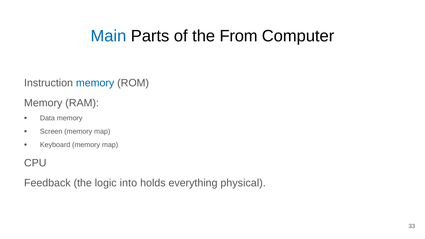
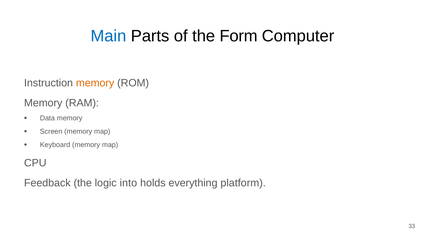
From: From -> Form (239, 36)
memory colour: blue -> orange (95, 83)
physical: physical -> platform (243, 183)
